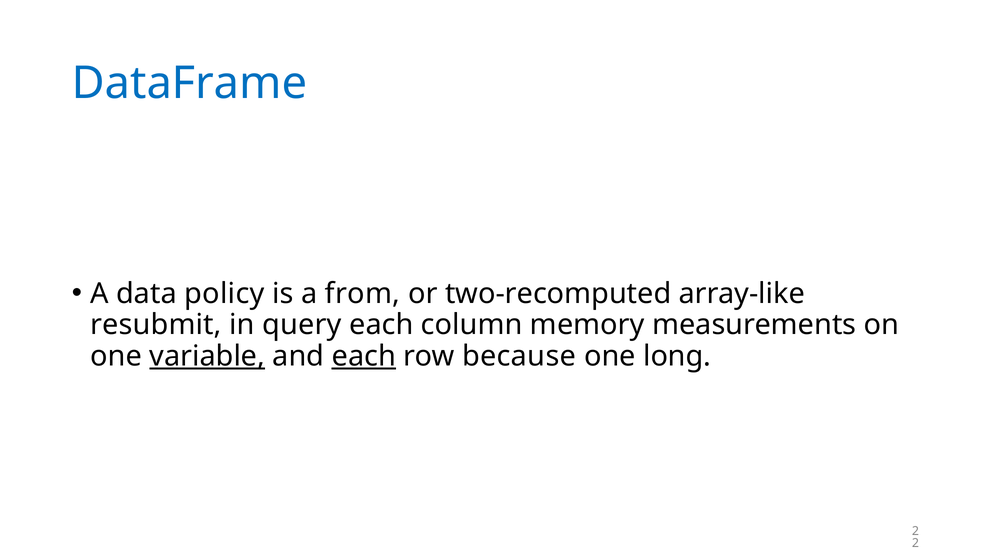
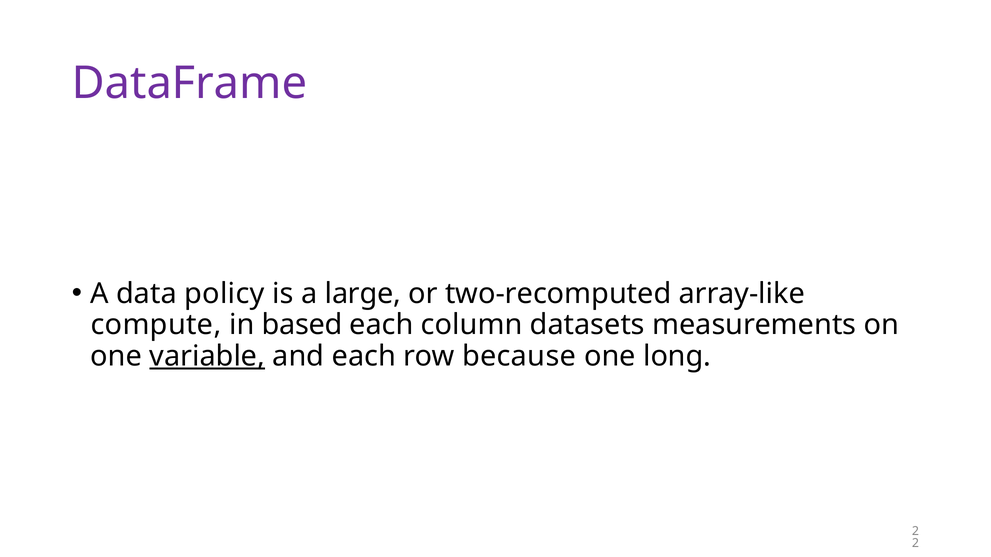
DataFrame colour: blue -> purple (190, 83)
from: from -> large (363, 294)
resubmit: resubmit -> compute (156, 325)
query: query -> based (302, 325)
memory: memory -> datasets (587, 325)
each underline: present -> none (364, 356)
